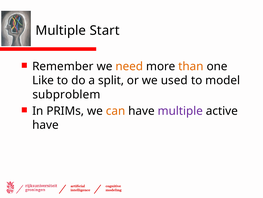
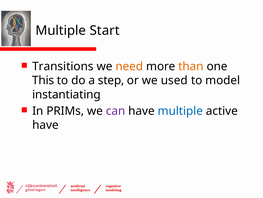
Remember: Remember -> Transitions (63, 66)
Like: Like -> This (43, 80)
split: split -> step (111, 80)
subproblem: subproblem -> instantiating (66, 94)
can colour: orange -> purple (116, 111)
multiple colour: purple -> blue (180, 111)
